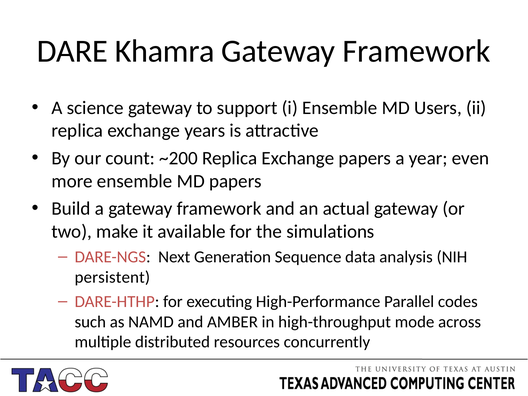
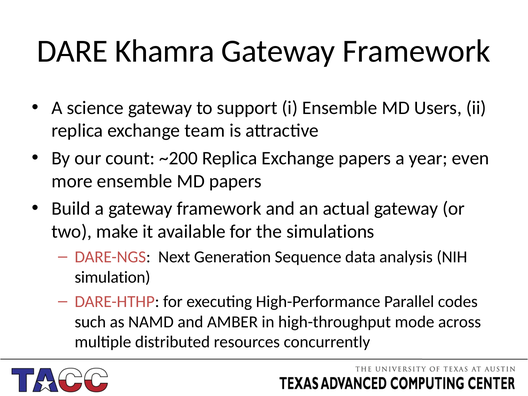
years: years -> team (205, 131)
persistent: persistent -> simulation (113, 277)
